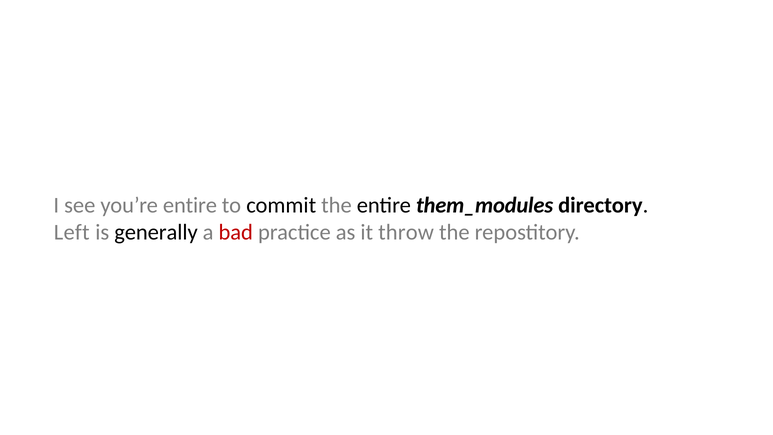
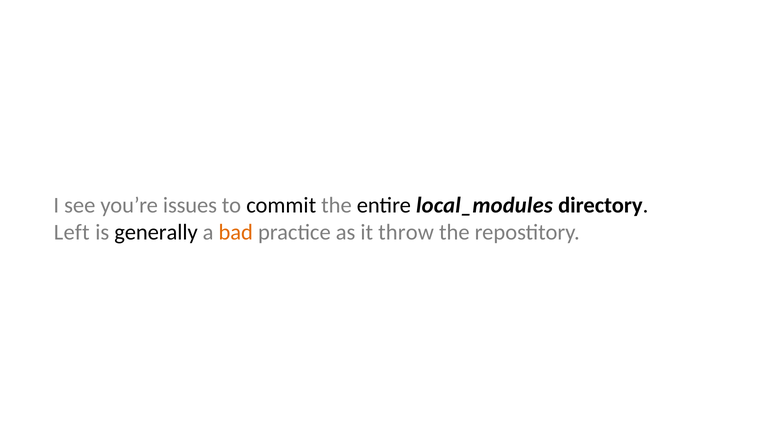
you’re entire: entire -> issues (190, 205)
them_modules: them_modules -> local_modules (484, 205)
bad colour: red -> orange (236, 232)
